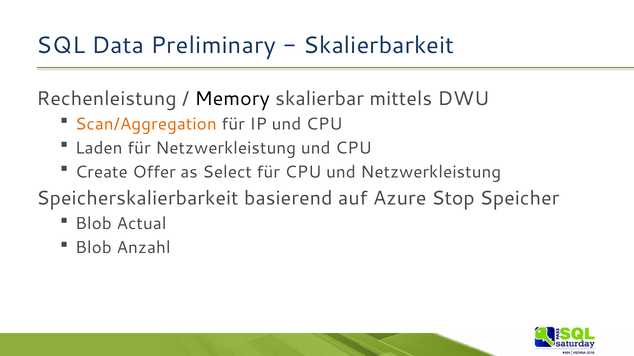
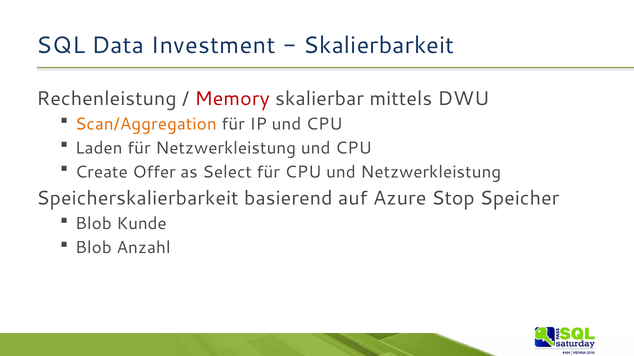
Preliminary: Preliminary -> Investment (213, 46)
Memory colour: black -> red (232, 99)
Actual: Actual -> Kunde (142, 224)
